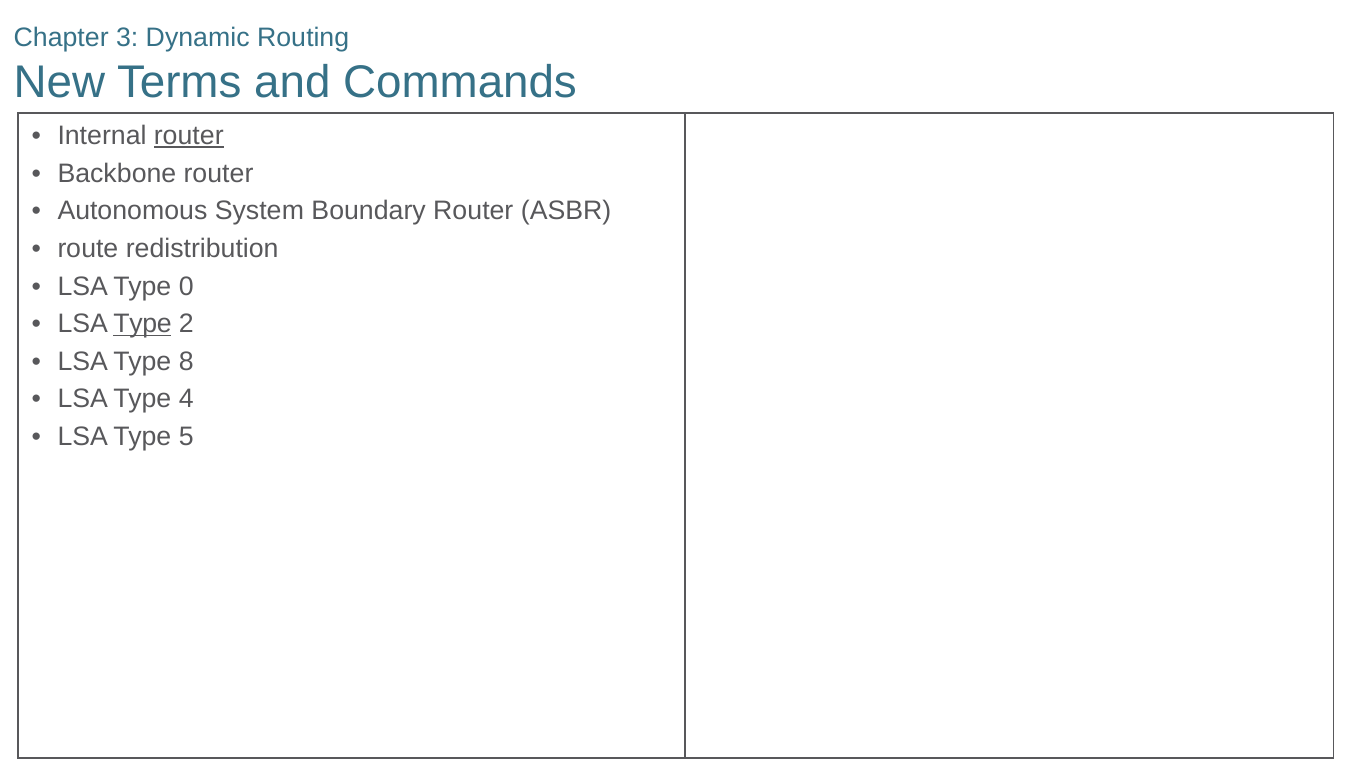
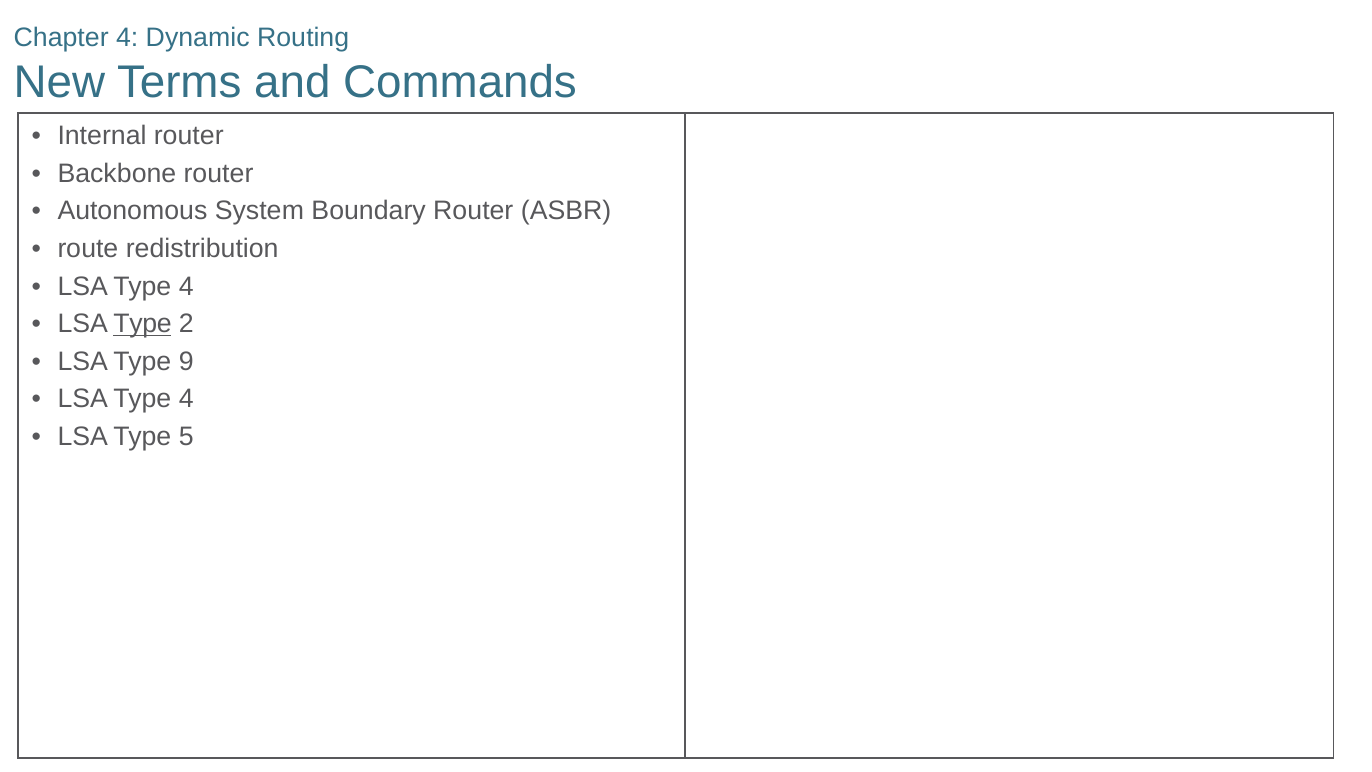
Chapter 3: 3 -> 4 (127, 37)
router underline: present -> none (189, 136)
0: 0 -> 4 (186, 286)
8: 8 -> 9 (186, 361)
